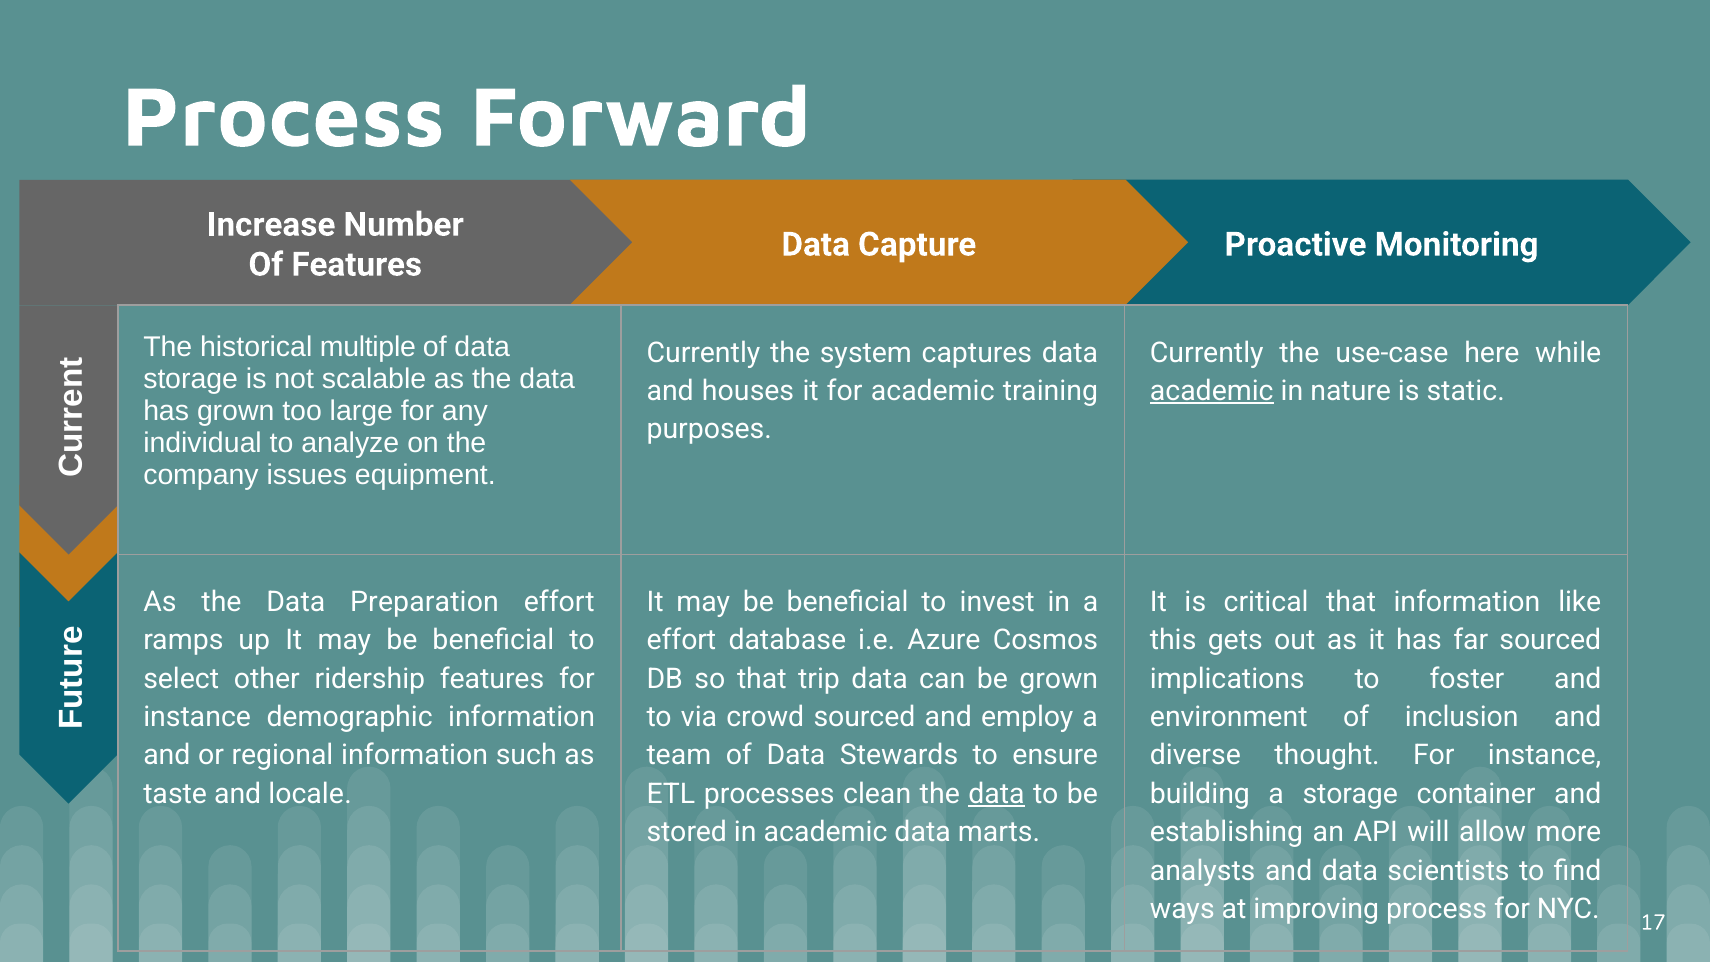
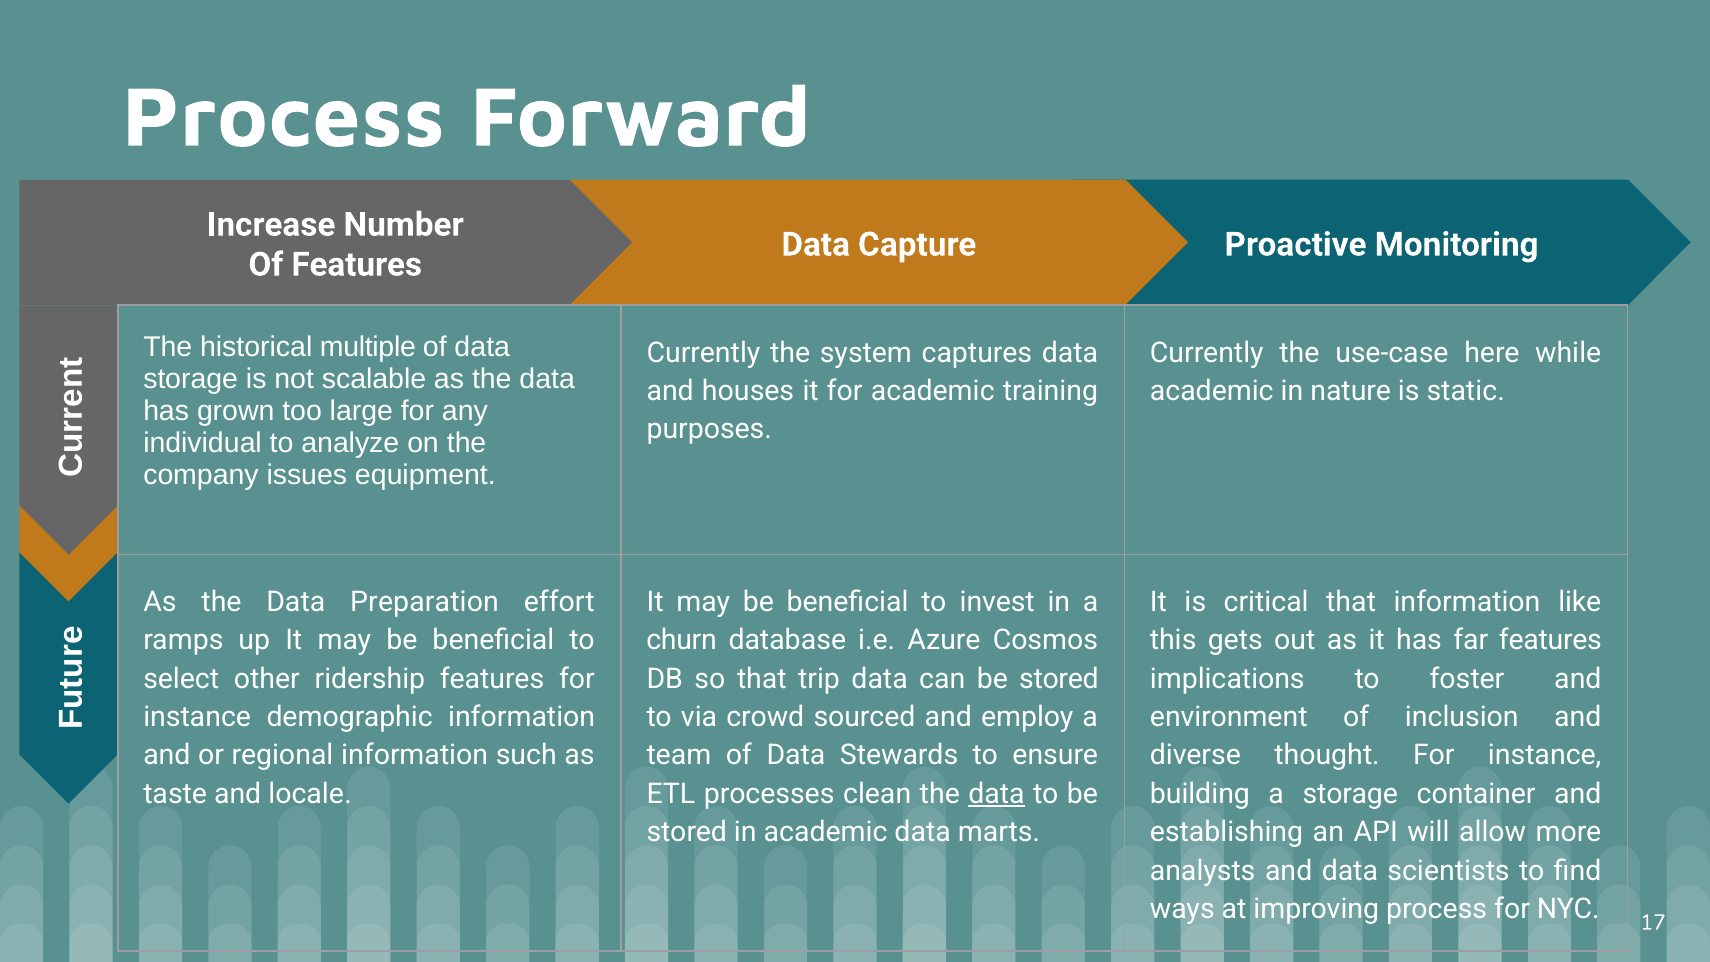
academic underline: present -> none (1212, 391)
effort: effort -> churn (682, 640)
far sourced: sourced -> features (1550, 640)
can be grown: grown -> stored (1059, 679)
